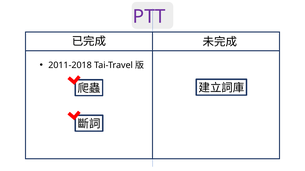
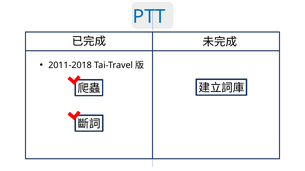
PTT colour: purple -> blue (149, 17)
